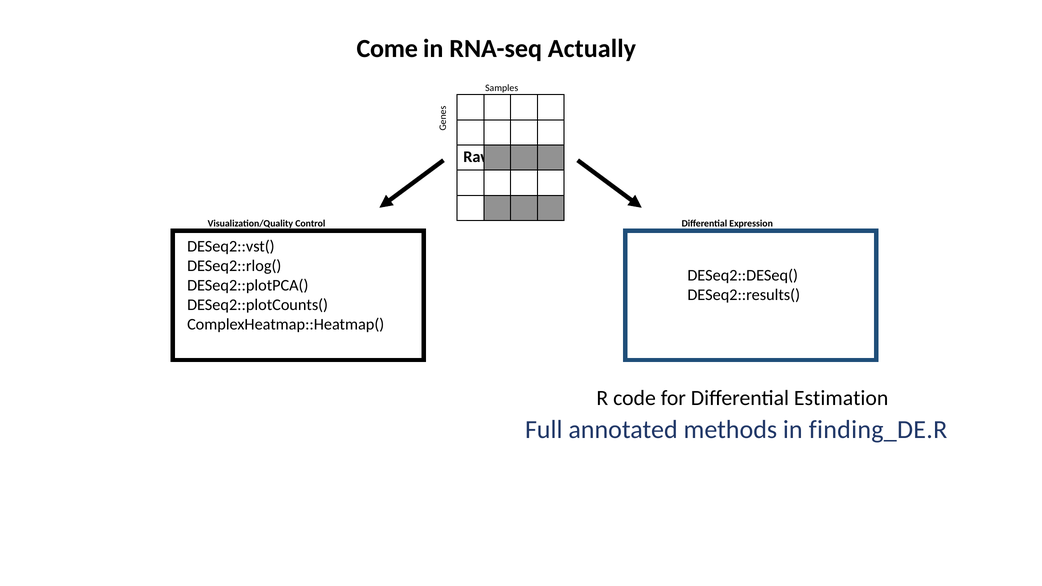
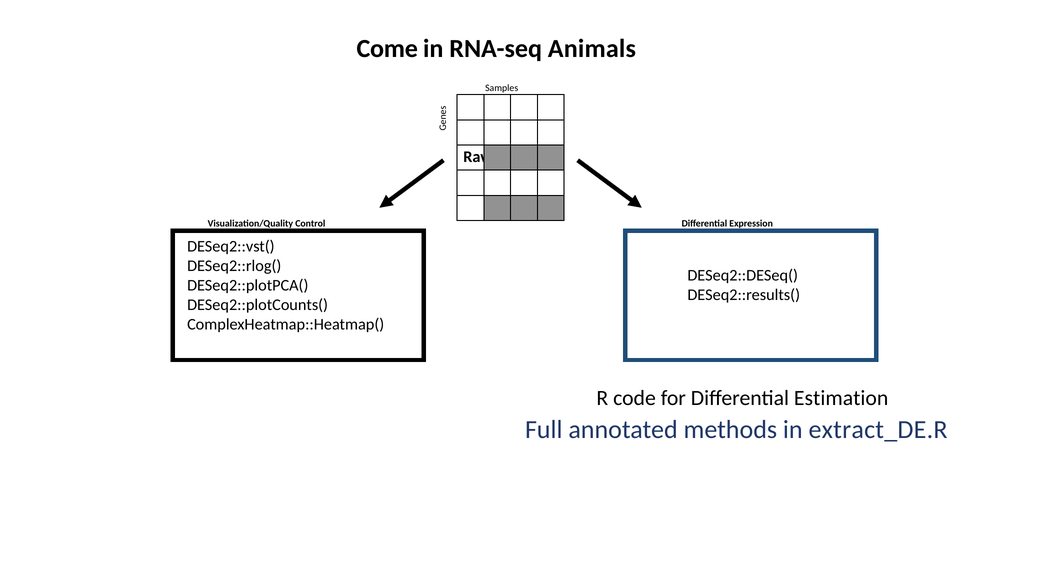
Actually: Actually -> Animals (592, 49)
finding_DE.R: finding_DE.R -> extract_DE.R (878, 429)
